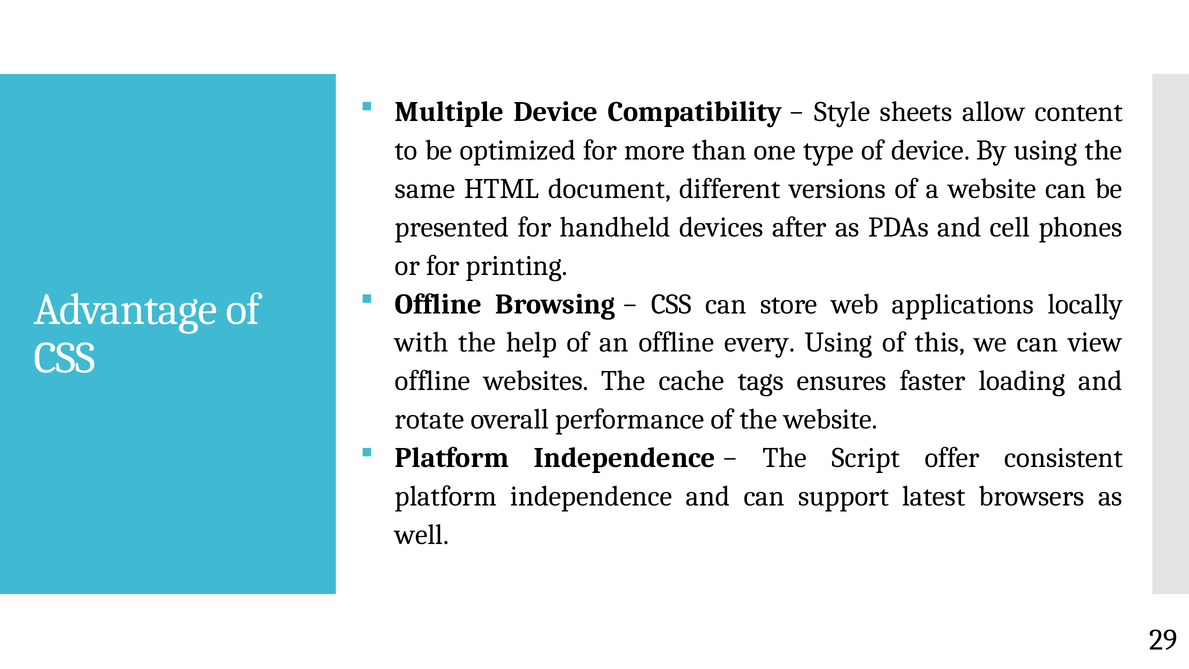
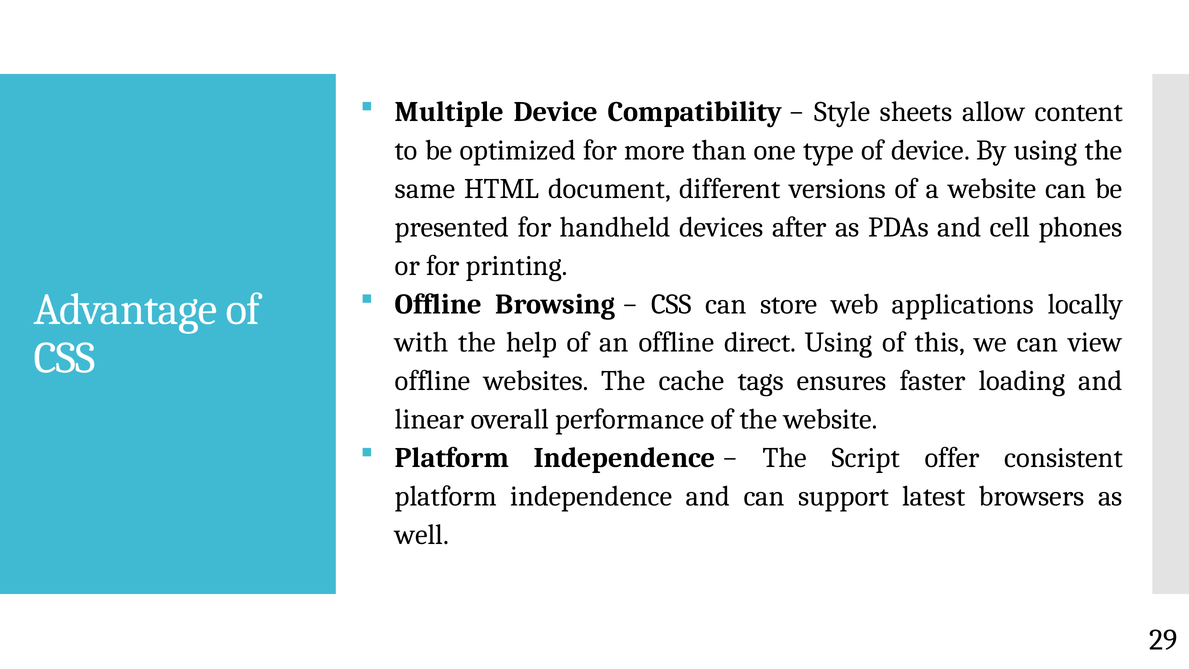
every: every -> direct (760, 342)
rotate: rotate -> linear (430, 419)
